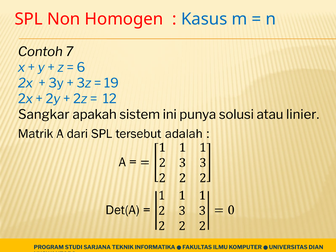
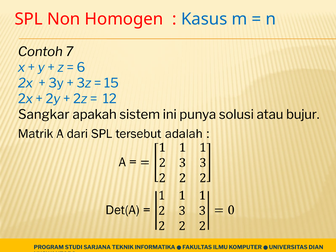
19: 19 -> 15 (111, 83)
linier: linier -> bujur (303, 115)
